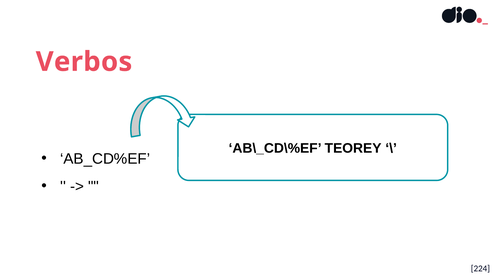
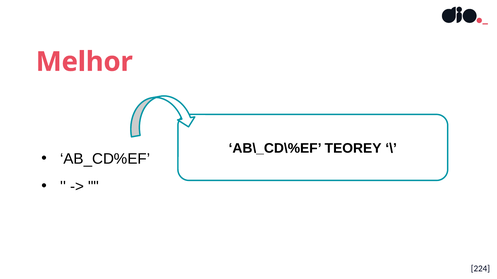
Verbos: Verbos -> Melhor (84, 62)
